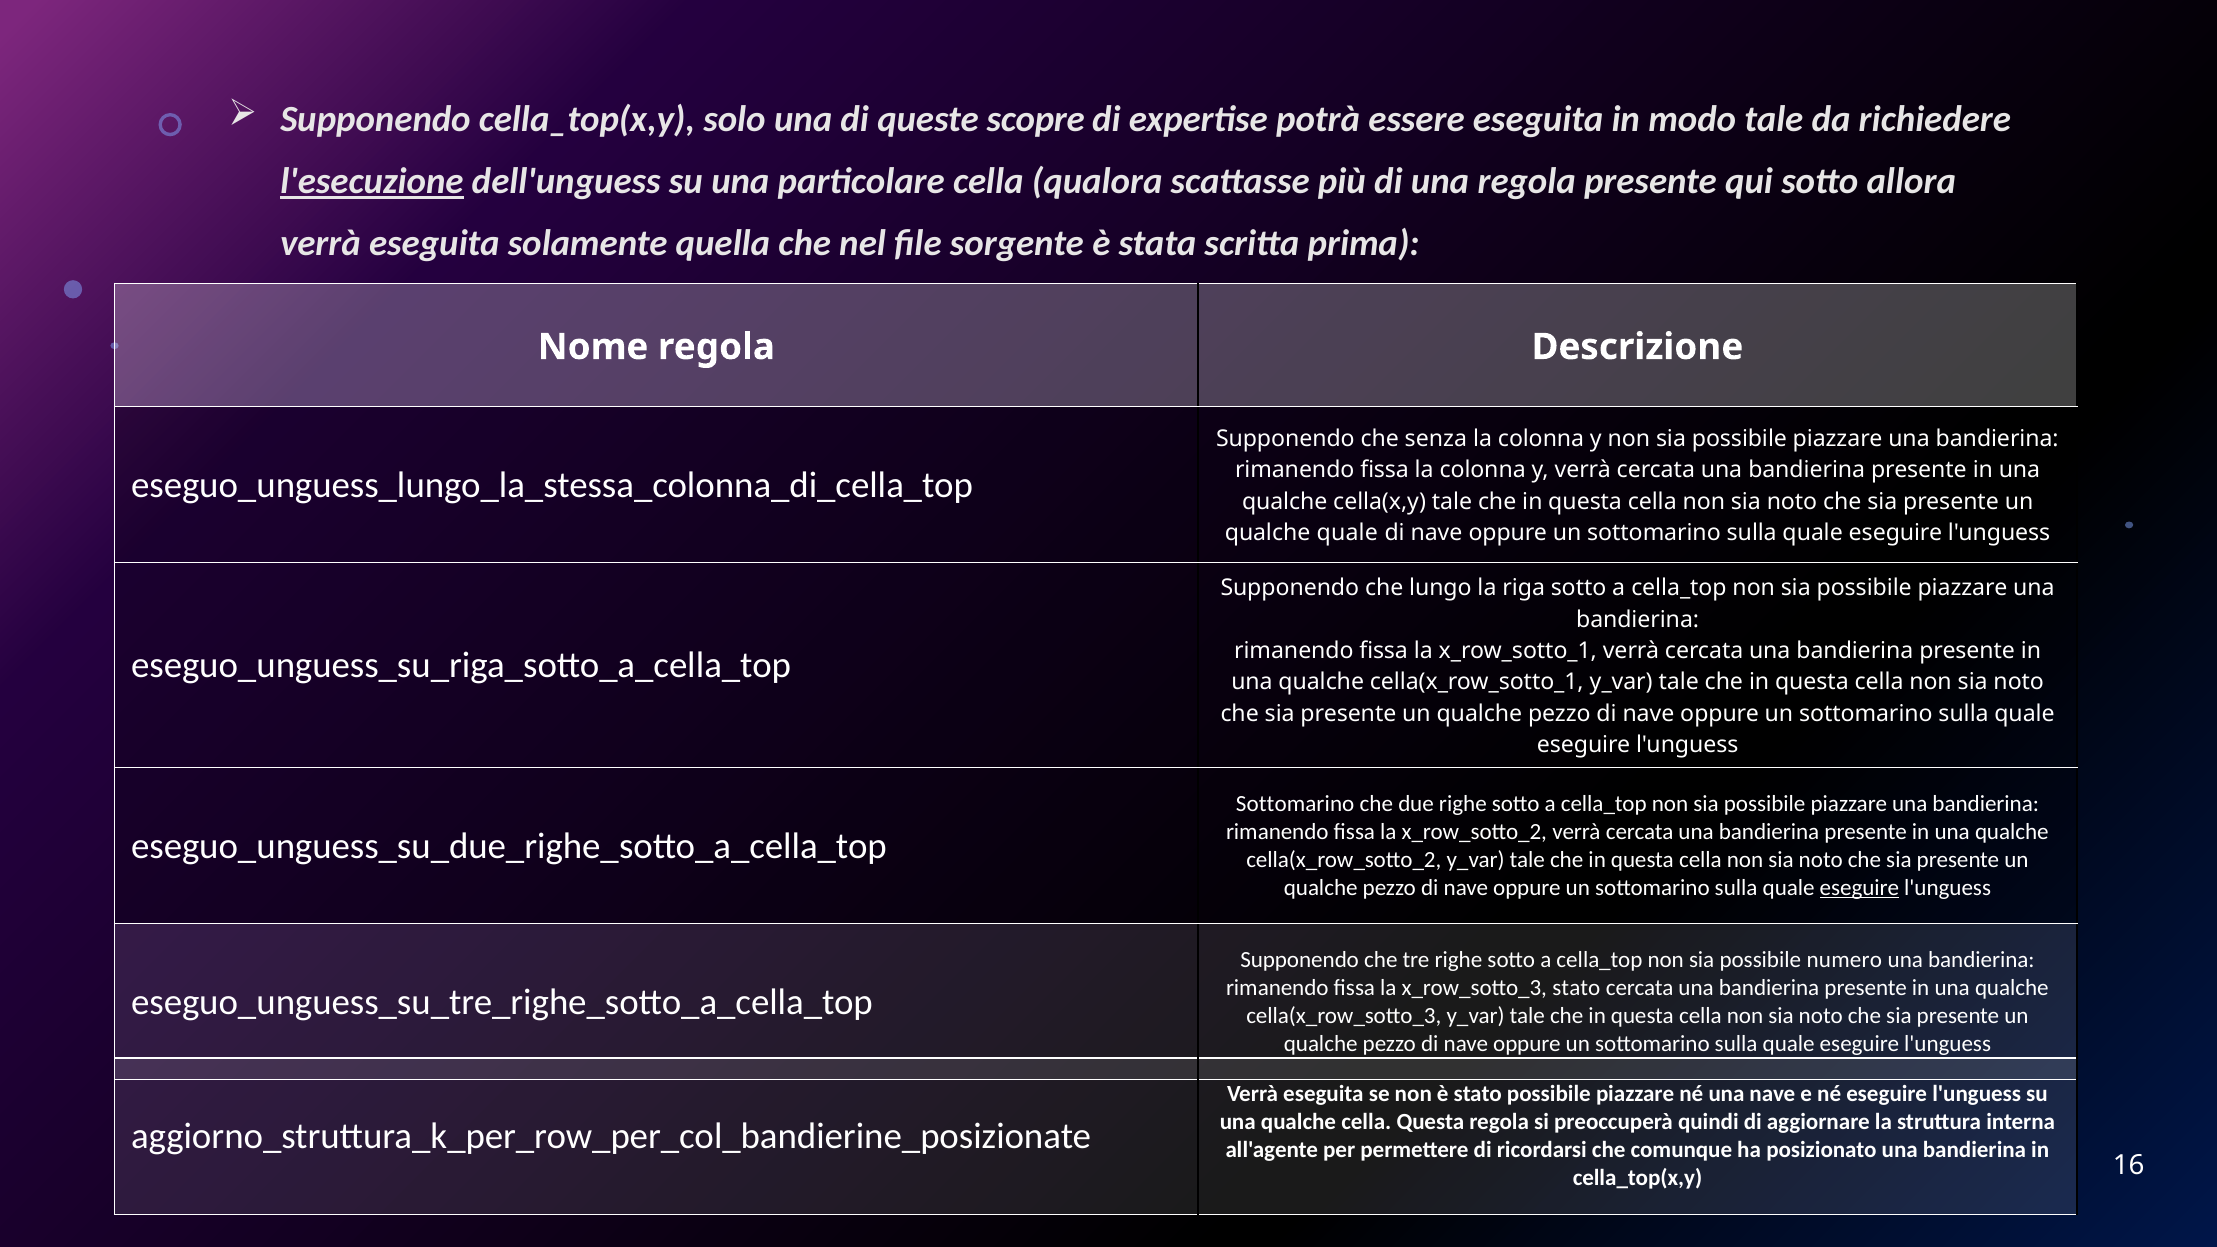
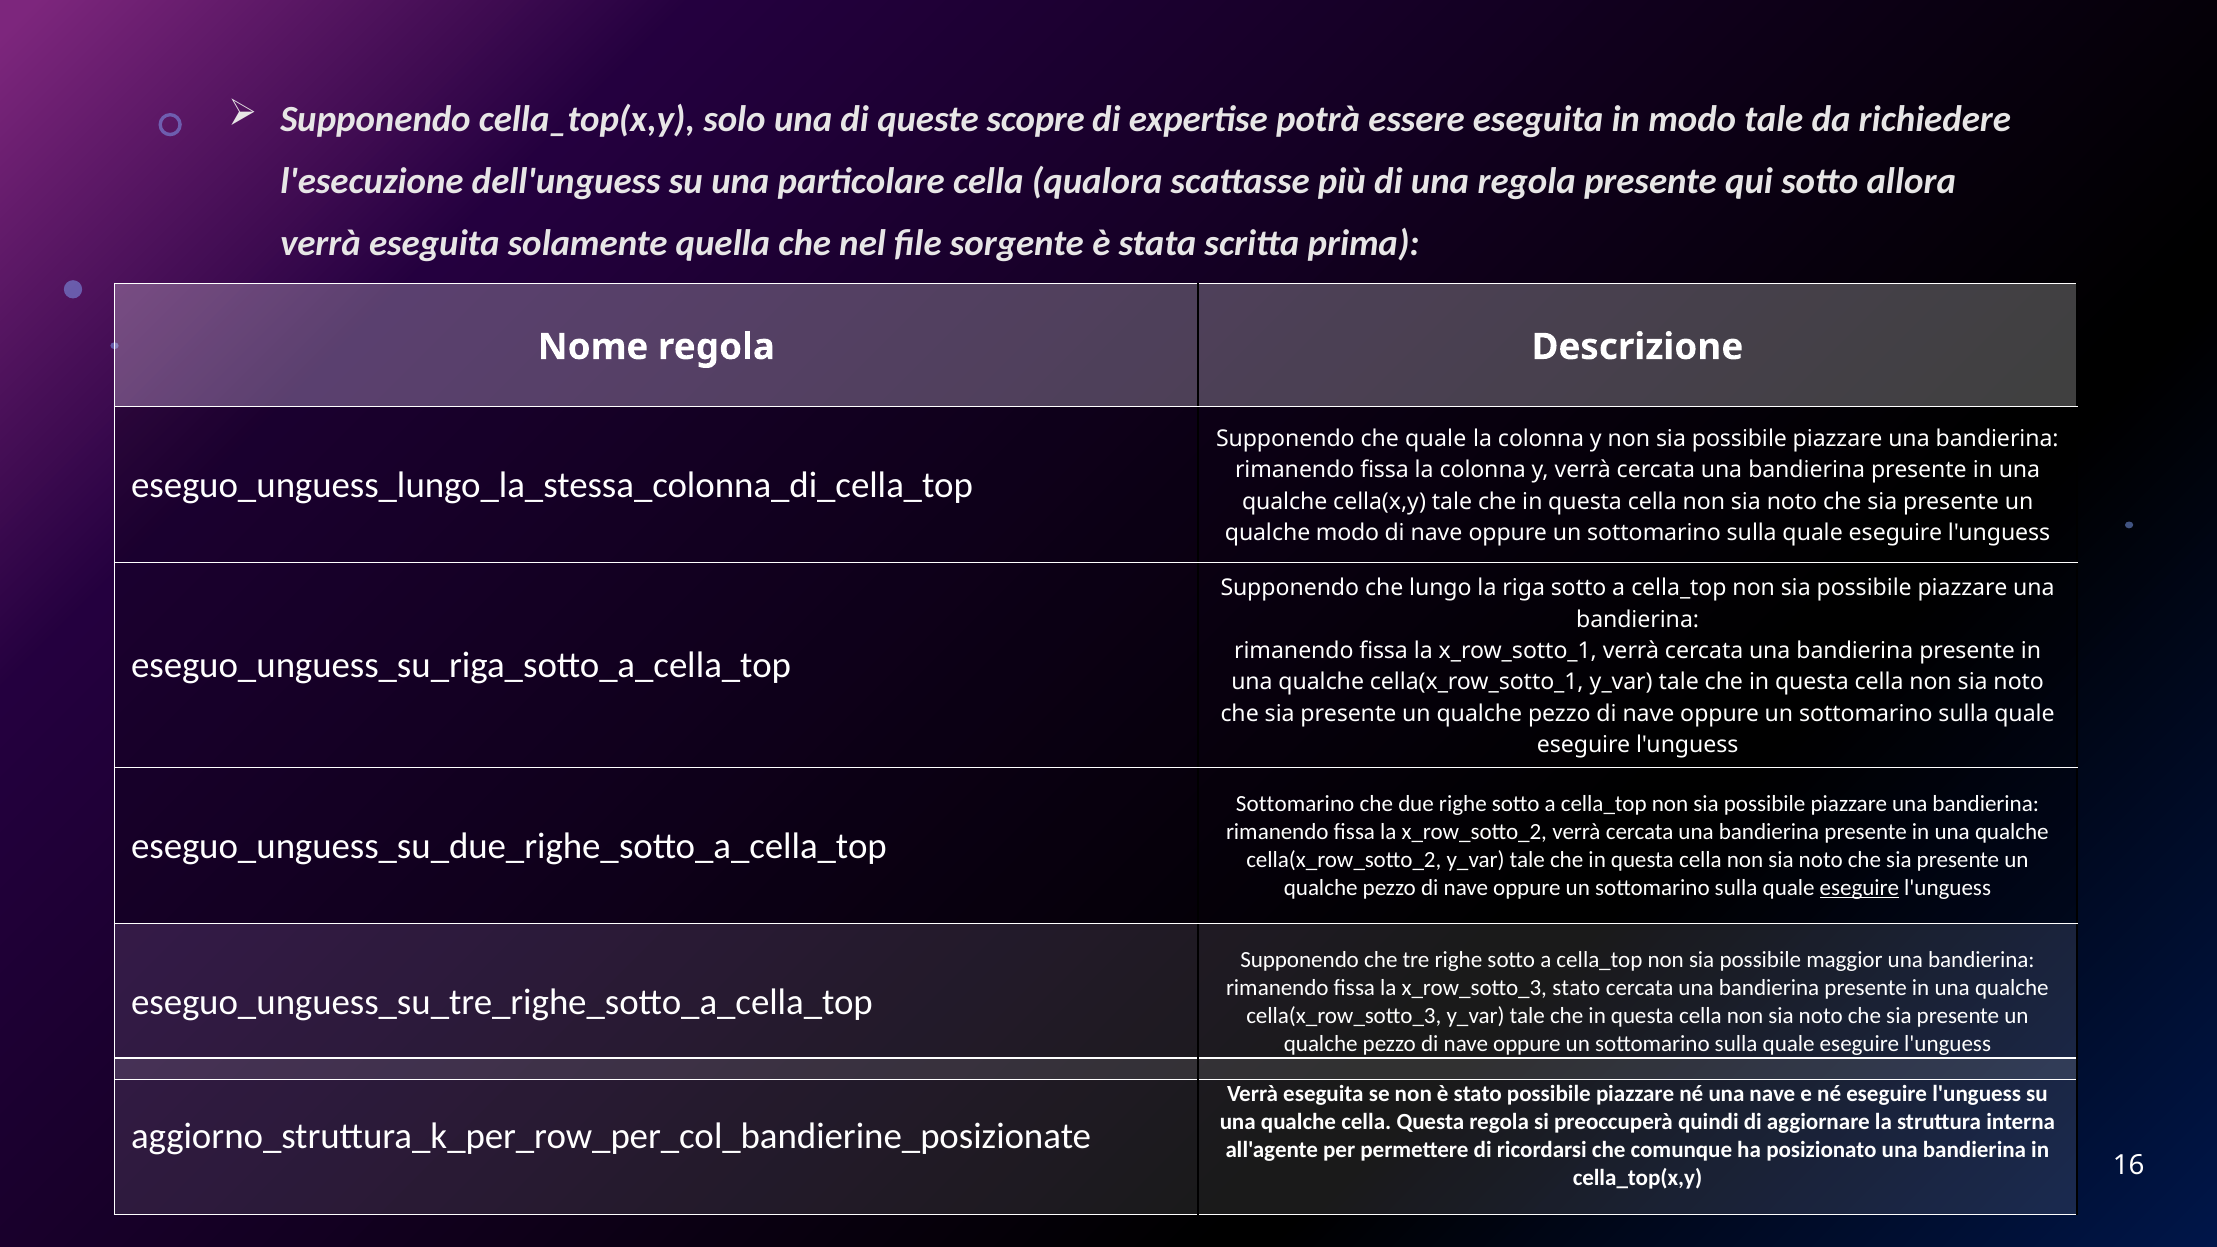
l'esecuzione underline: present -> none (372, 182)
che senza: senza -> quale (1436, 439)
qualche quale: quale -> modo (1347, 533)
numero: numero -> maggior (1844, 960)
